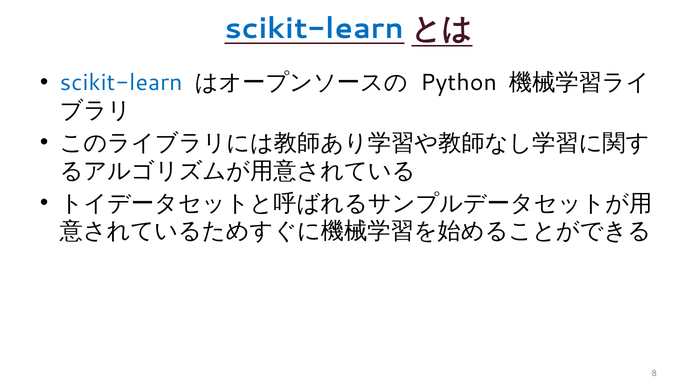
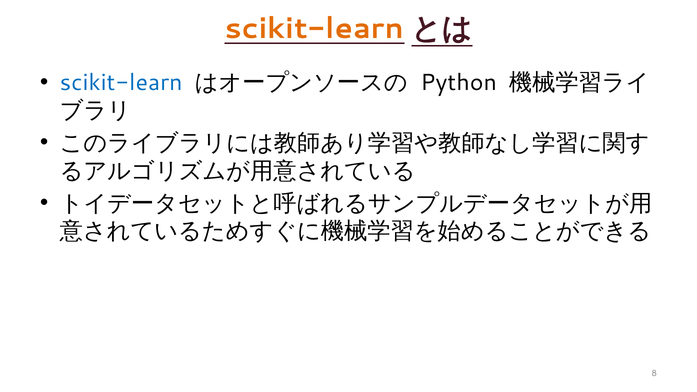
scikit-learn colour: blue -> orange (314, 28)
